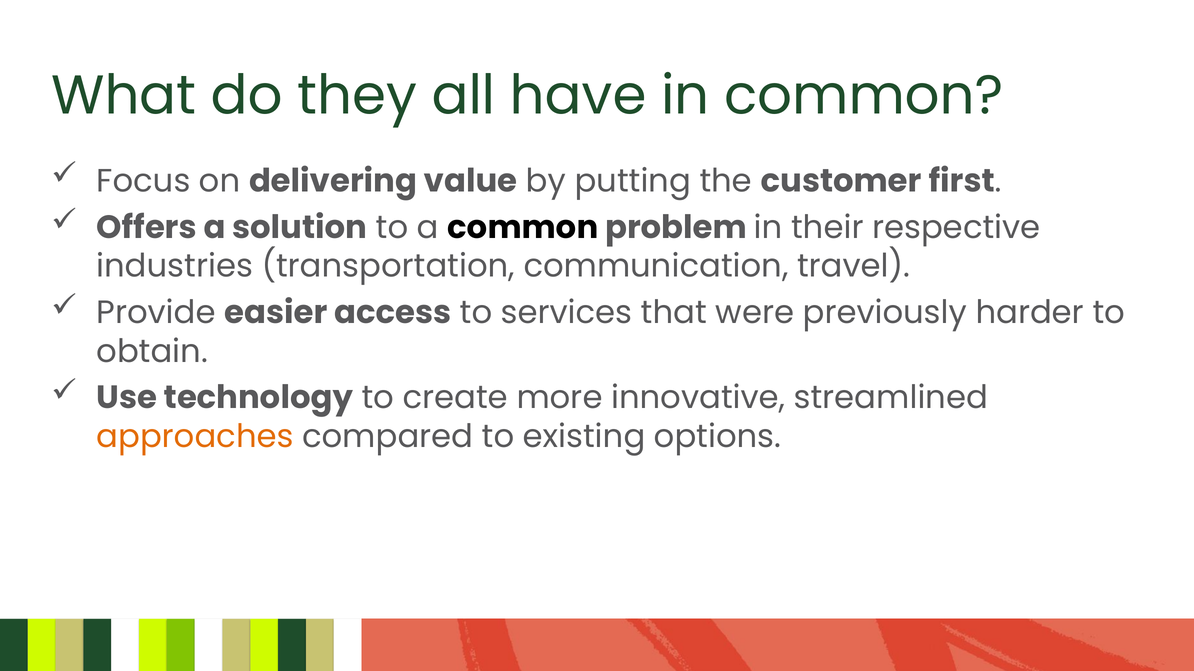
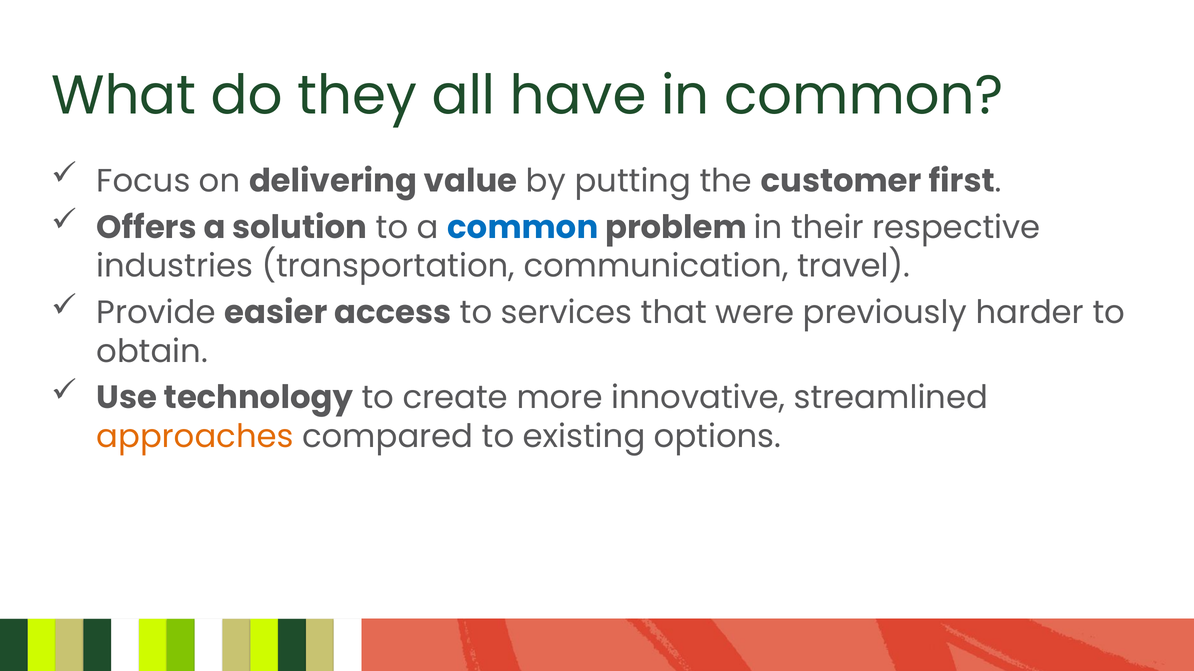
common colour: black -> blue (523, 228)
